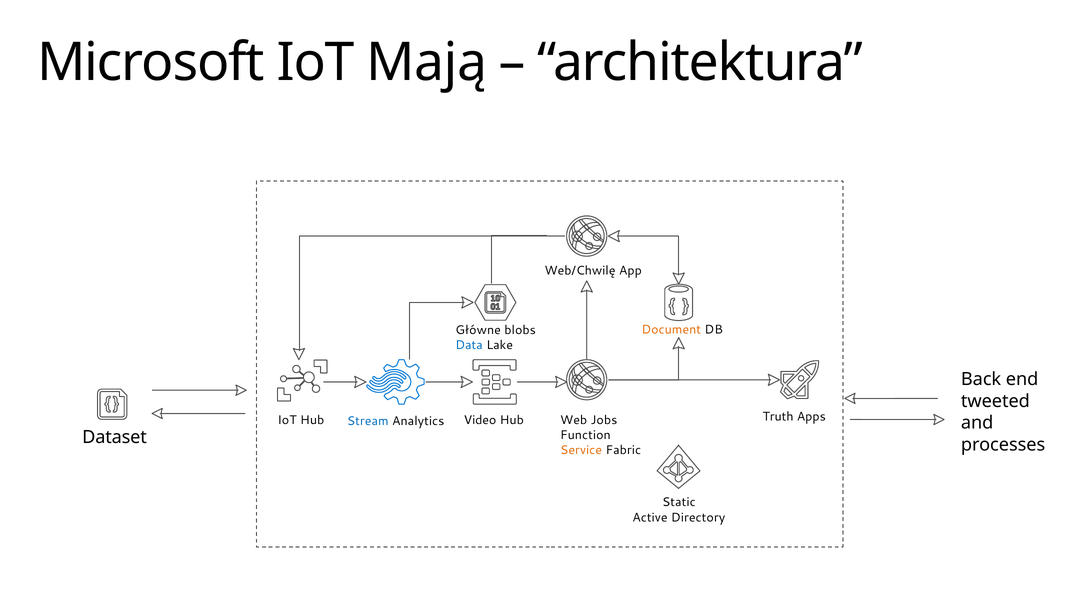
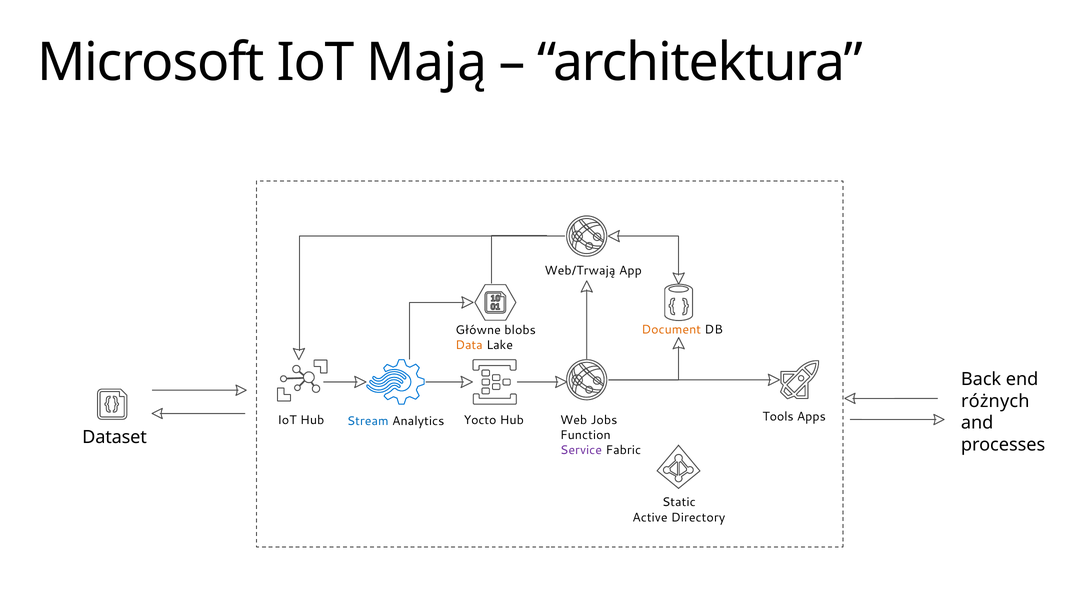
Web/Chwilę: Web/Chwilę -> Web/Trwają (580, 271)
Data colour: blue -> orange (469, 345)
tweeted: tweeted -> różnych (995, 401)
Video: Video -> Yocto (480, 420)
Truth: Truth -> Tools (778, 417)
Service colour: orange -> purple (581, 450)
